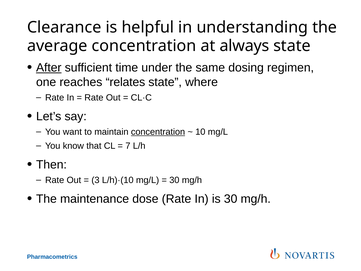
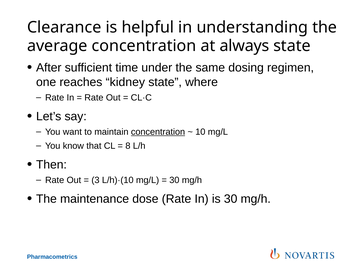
After underline: present -> none (49, 68)
relates: relates -> kidney (125, 82)
7: 7 -> 8 (128, 146)
